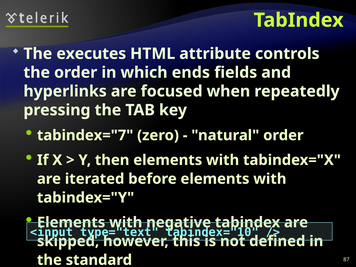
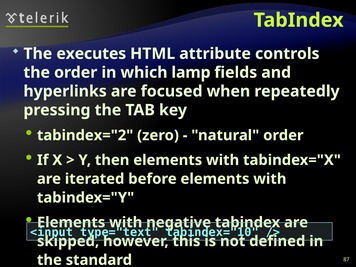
ends: ends -> lamp (191, 72)
tabindex="7: tabindex="7 -> tabindex="2 (85, 135)
